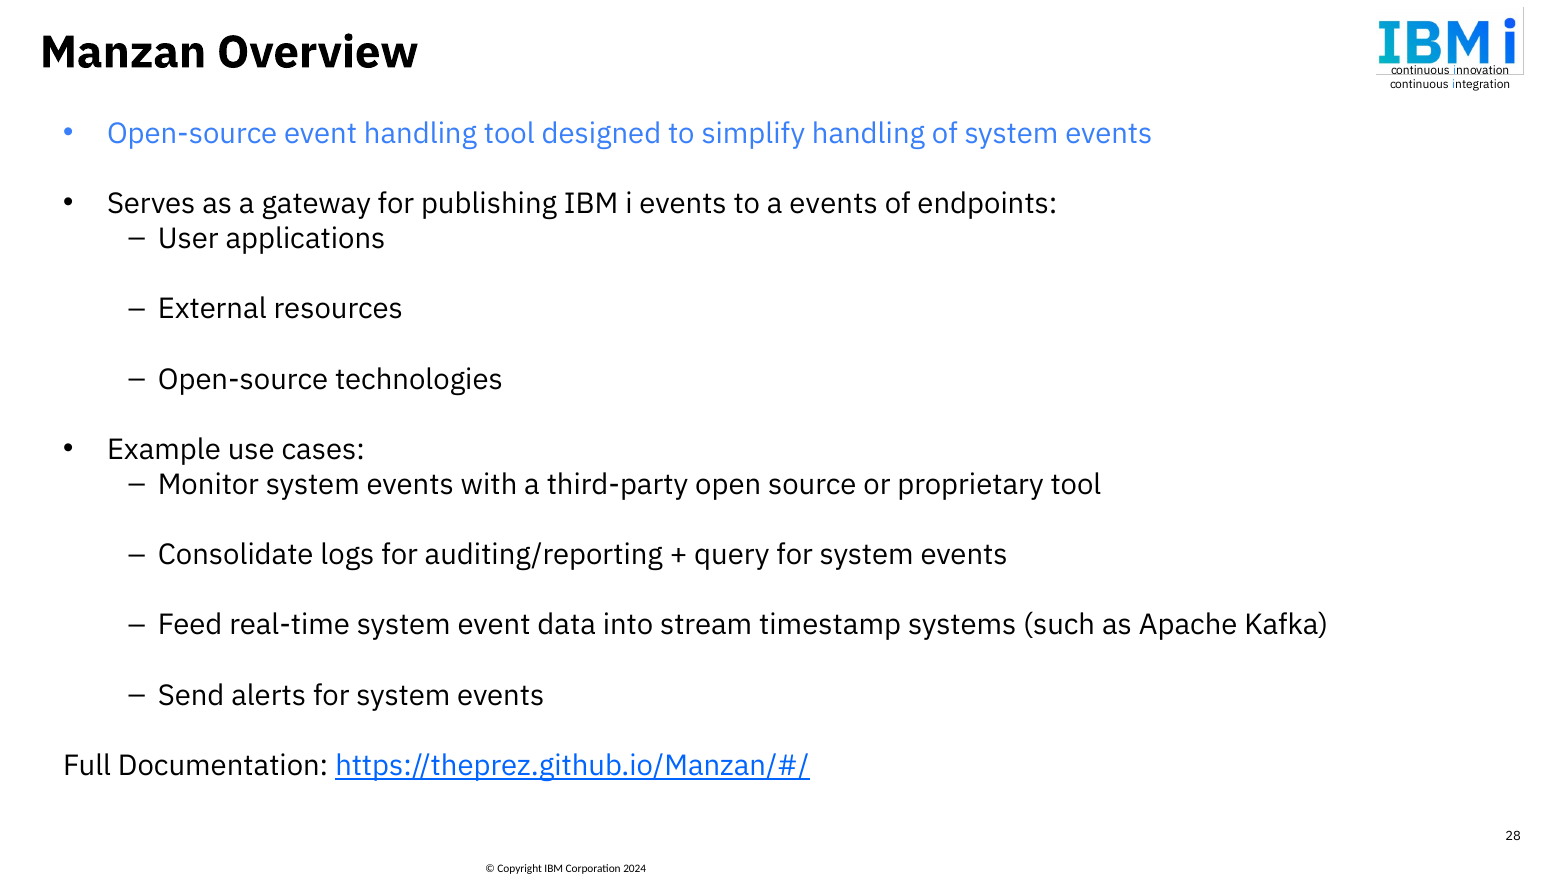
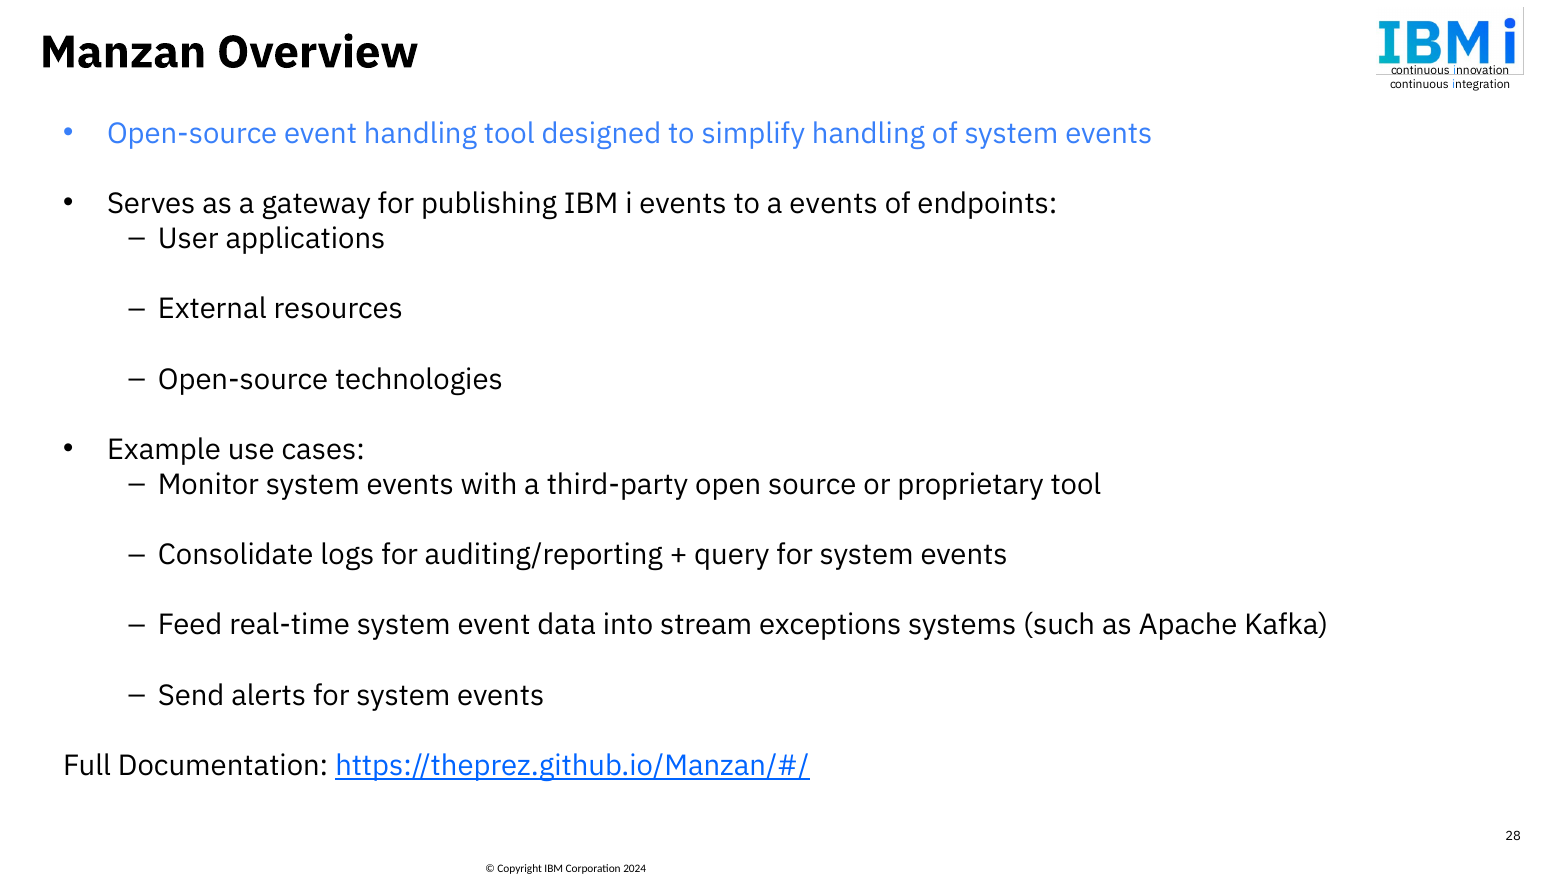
timestamp: timestamp -> exceptions (830, 625)
